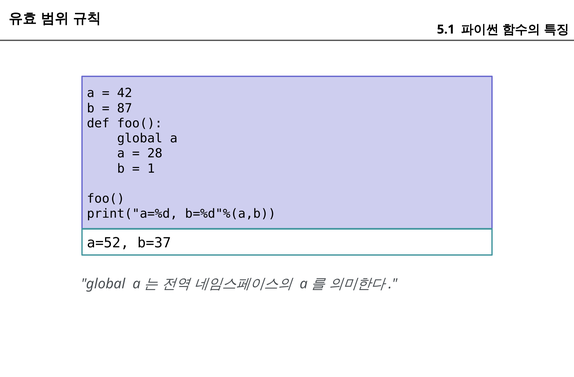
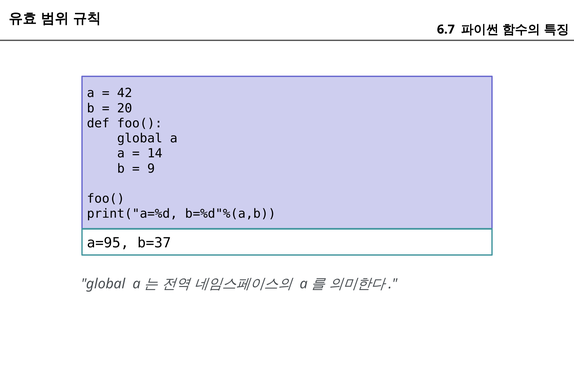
5.1: 5.1 -> 6.7 (446, 29)
87: 87 -> 20 (125, 108)
28: 28 -> 14 (155, 153)
1: 1 -> 9 (151, 169)
a=52: a=52 -> a=95 (108, 243)
